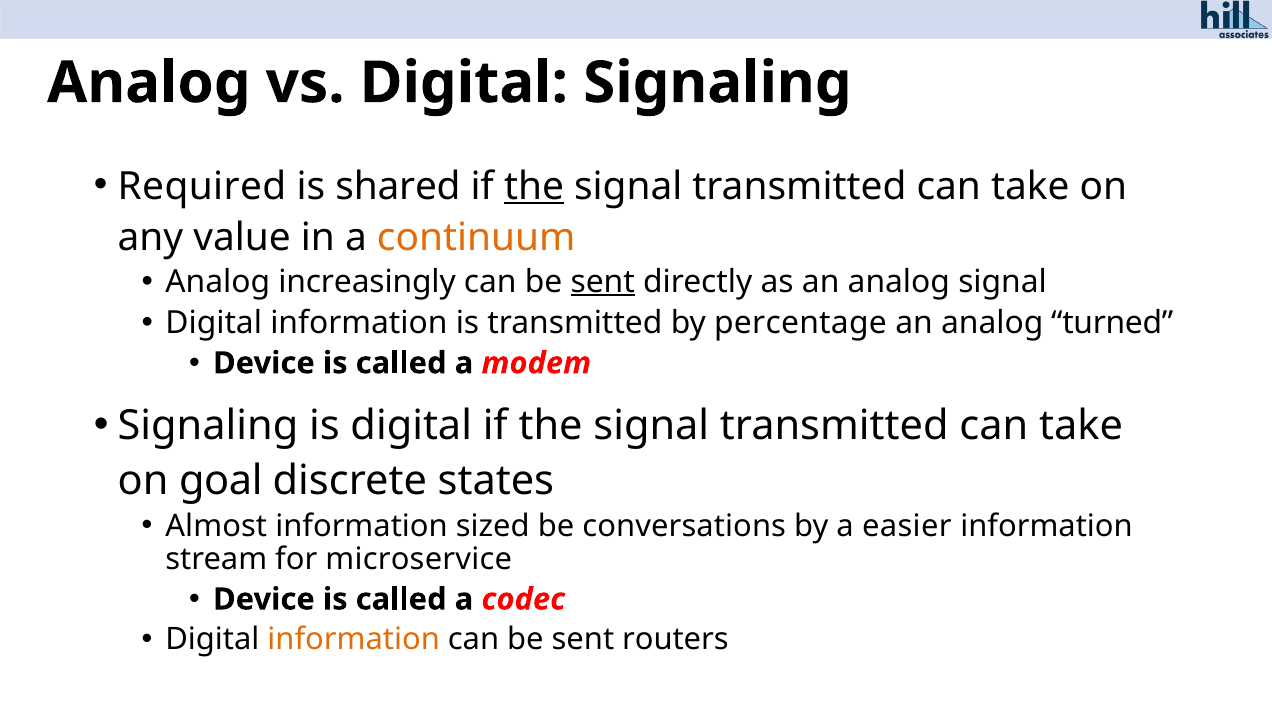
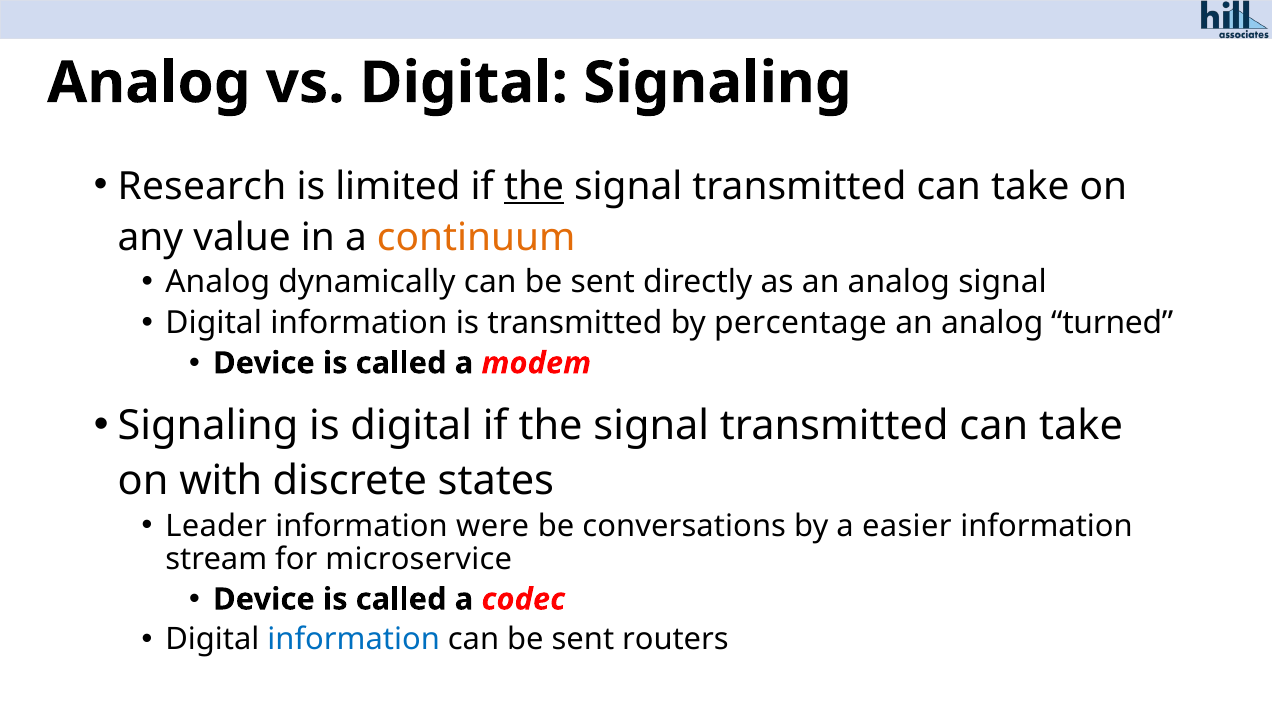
Required: Required -> Research (202, 186)
shared: shared -> limited (398, 186)
increasingly: increasingly -> dynamically (367, 282)
sent underline: present -> none (603, 282)
goal: goal -> with (221, 481)
Almost: Almost -> Leader (216, 526)
sized: sized -> were (493, 526)
information colour: orange -> blue (354, 640)
